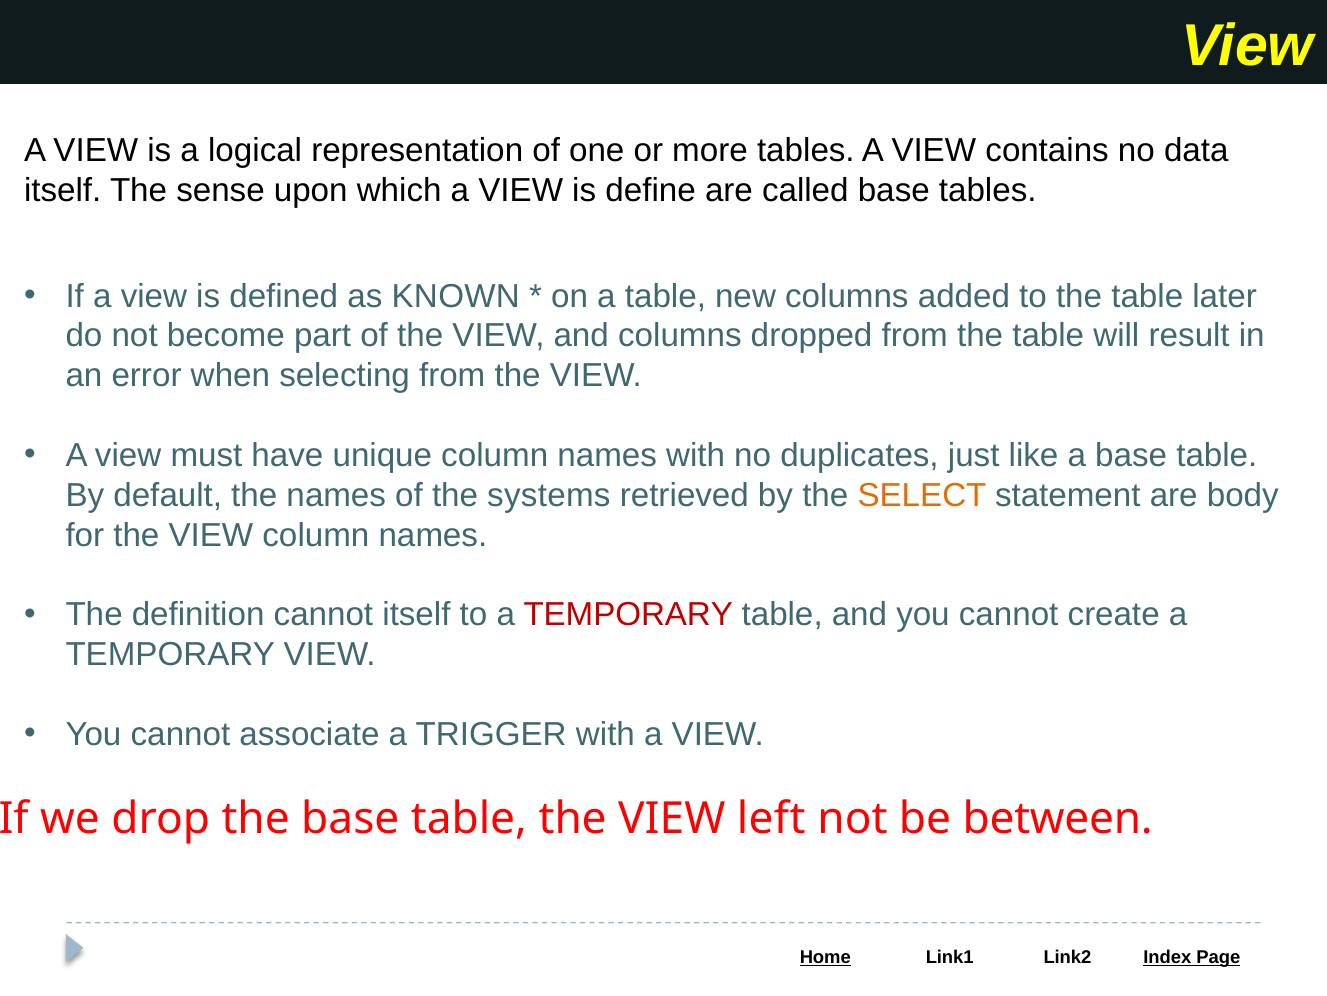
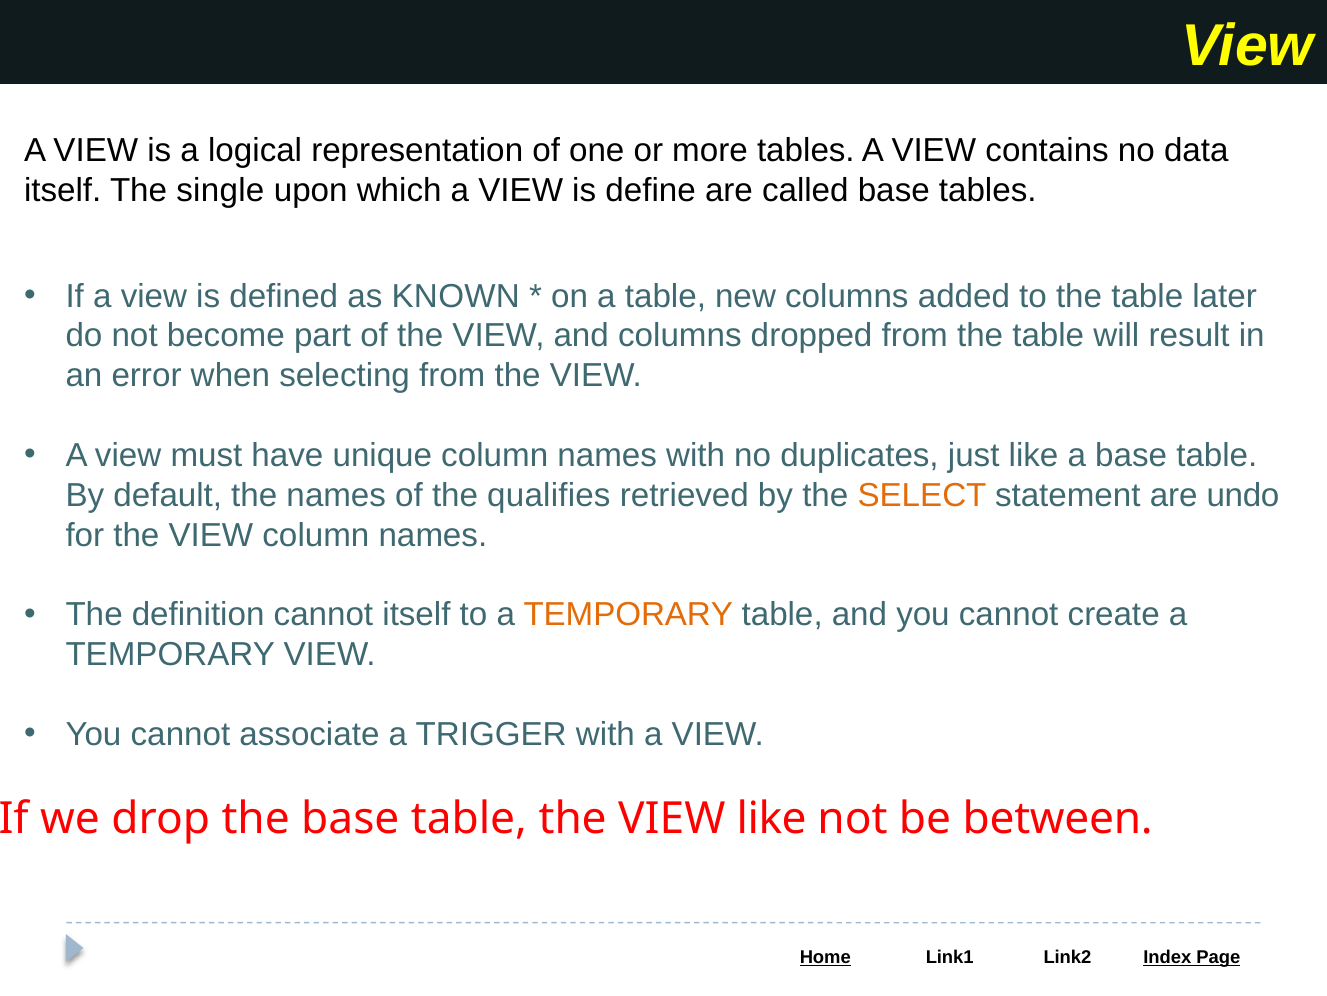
sense: sense -> single (220, 190)
systems: systems -> qualifies (549, 495)
body: body -> undo (1243, 495)
TEMPORARY colour: red -> orange (628, 614)
VIEW left: left -> like (772, 818)
